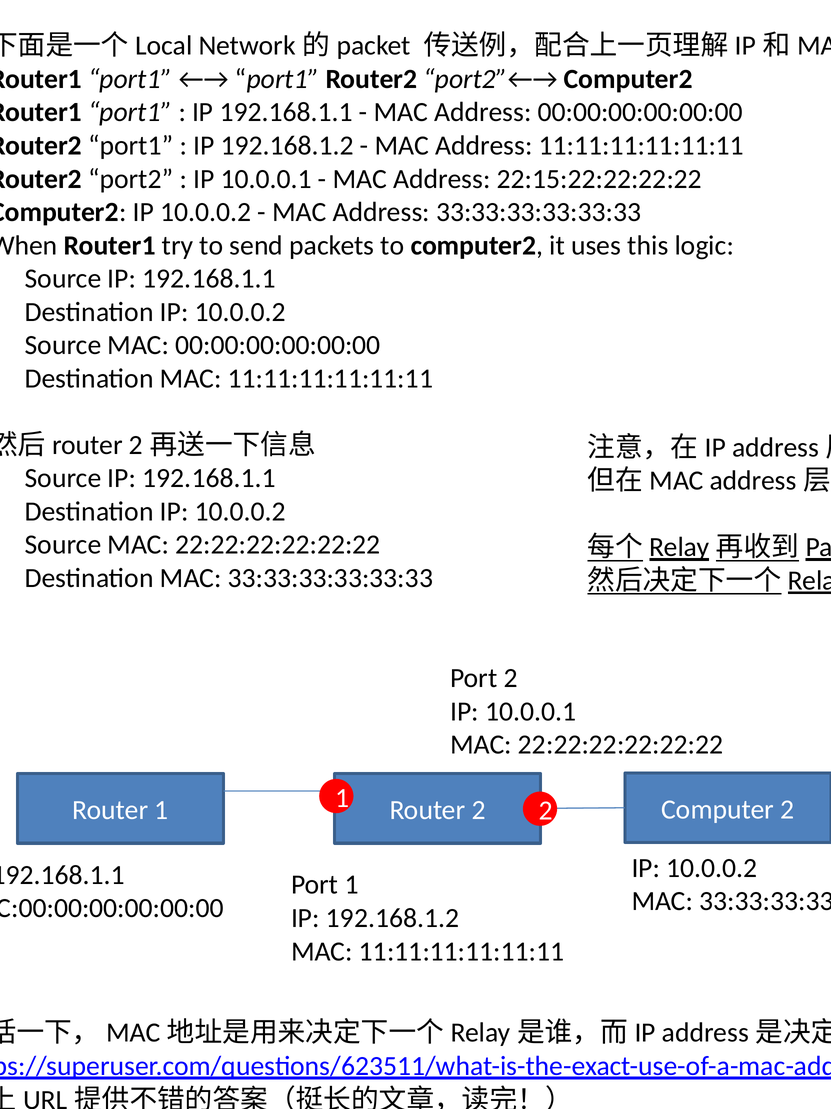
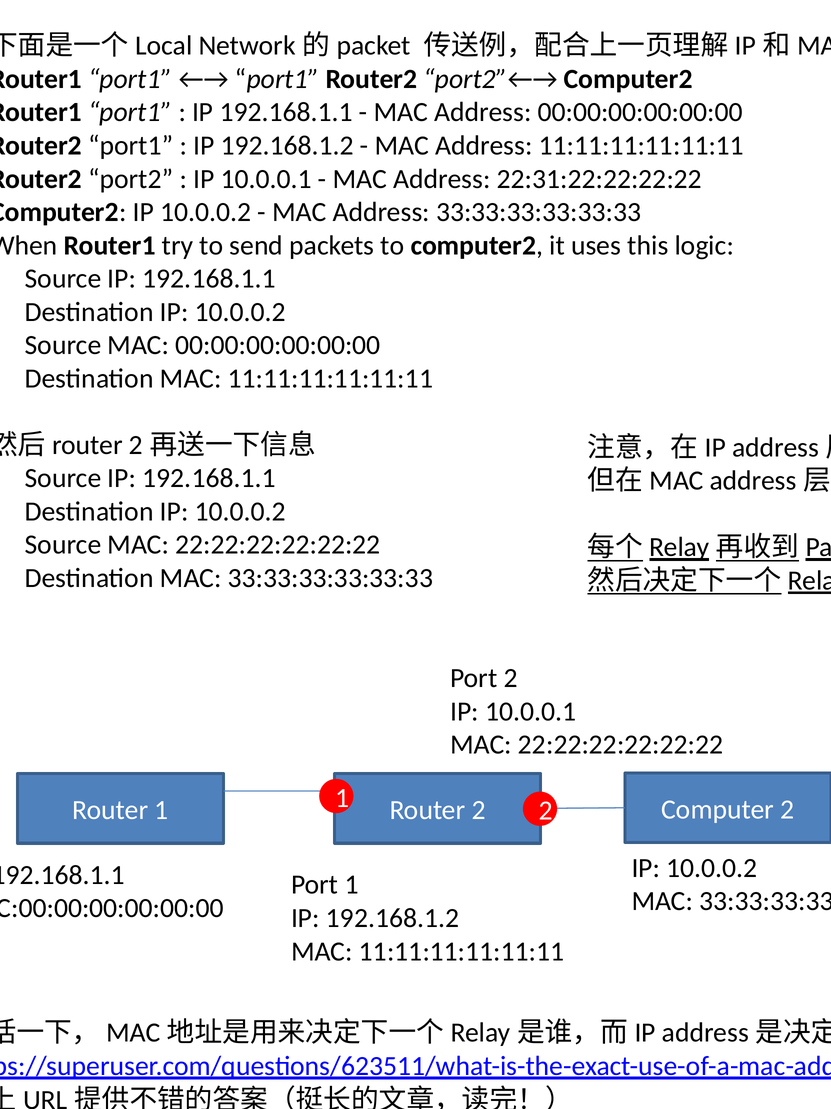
22:15:22:22:22:22: 22:15:22:22:22:22 -> 22:31:22:22:22:22 (599, 179)
